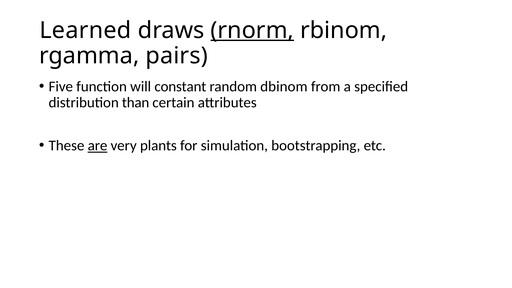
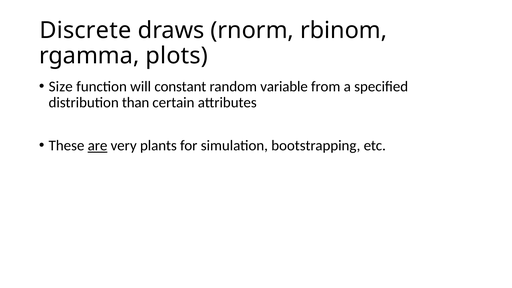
Learned: Learned -> Discrete (85, 30)
rnorm underline: present -> none (252, 30)
pairs: pairs -> plots (177, 56)
Five: Five -> Size (61, 87)
dbinom: dbinom -> variable (284, 87)
